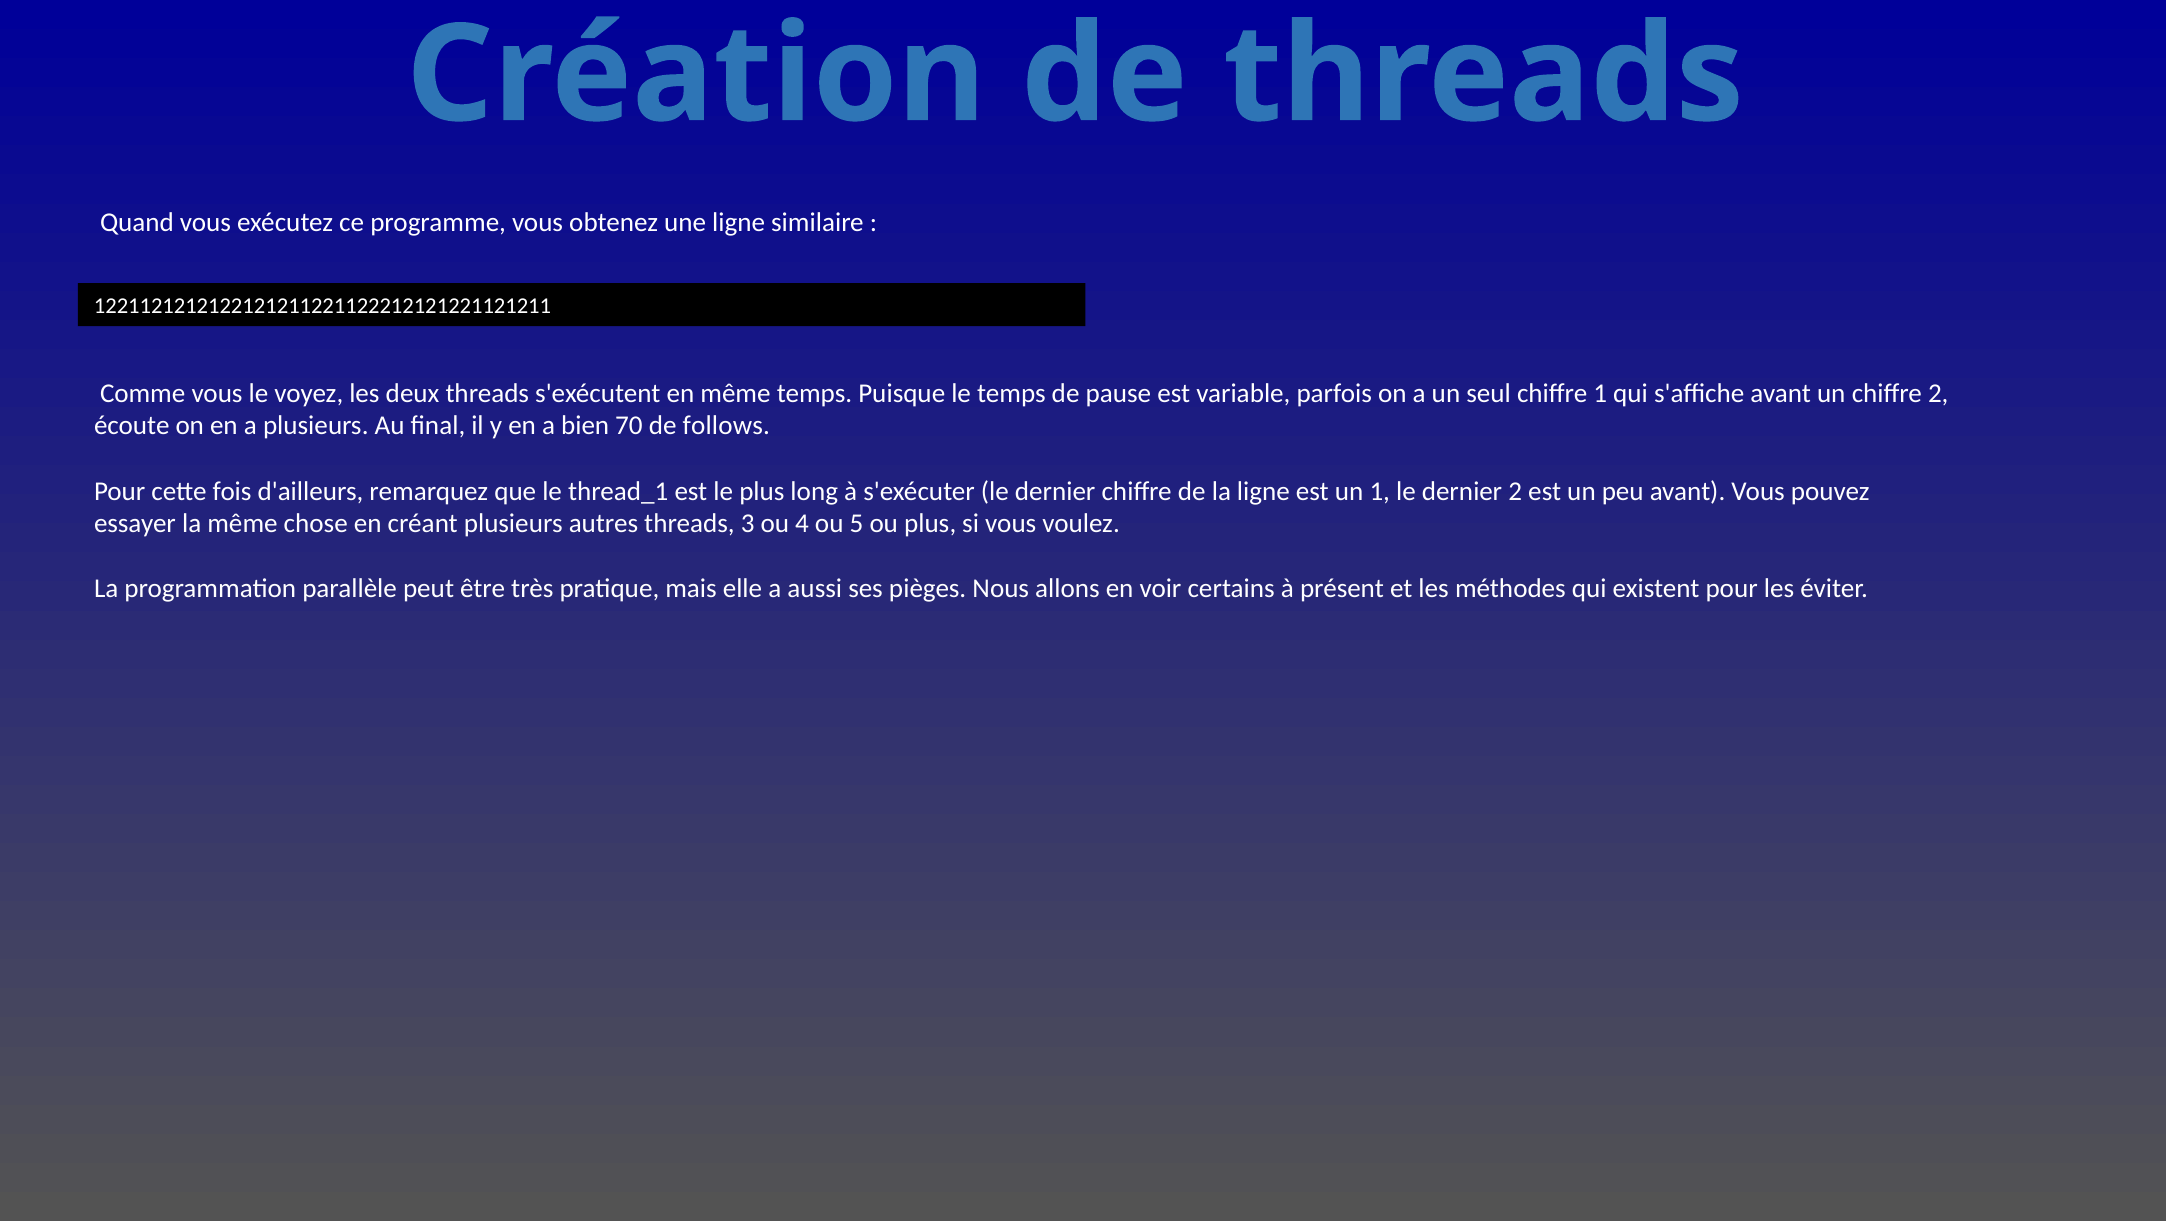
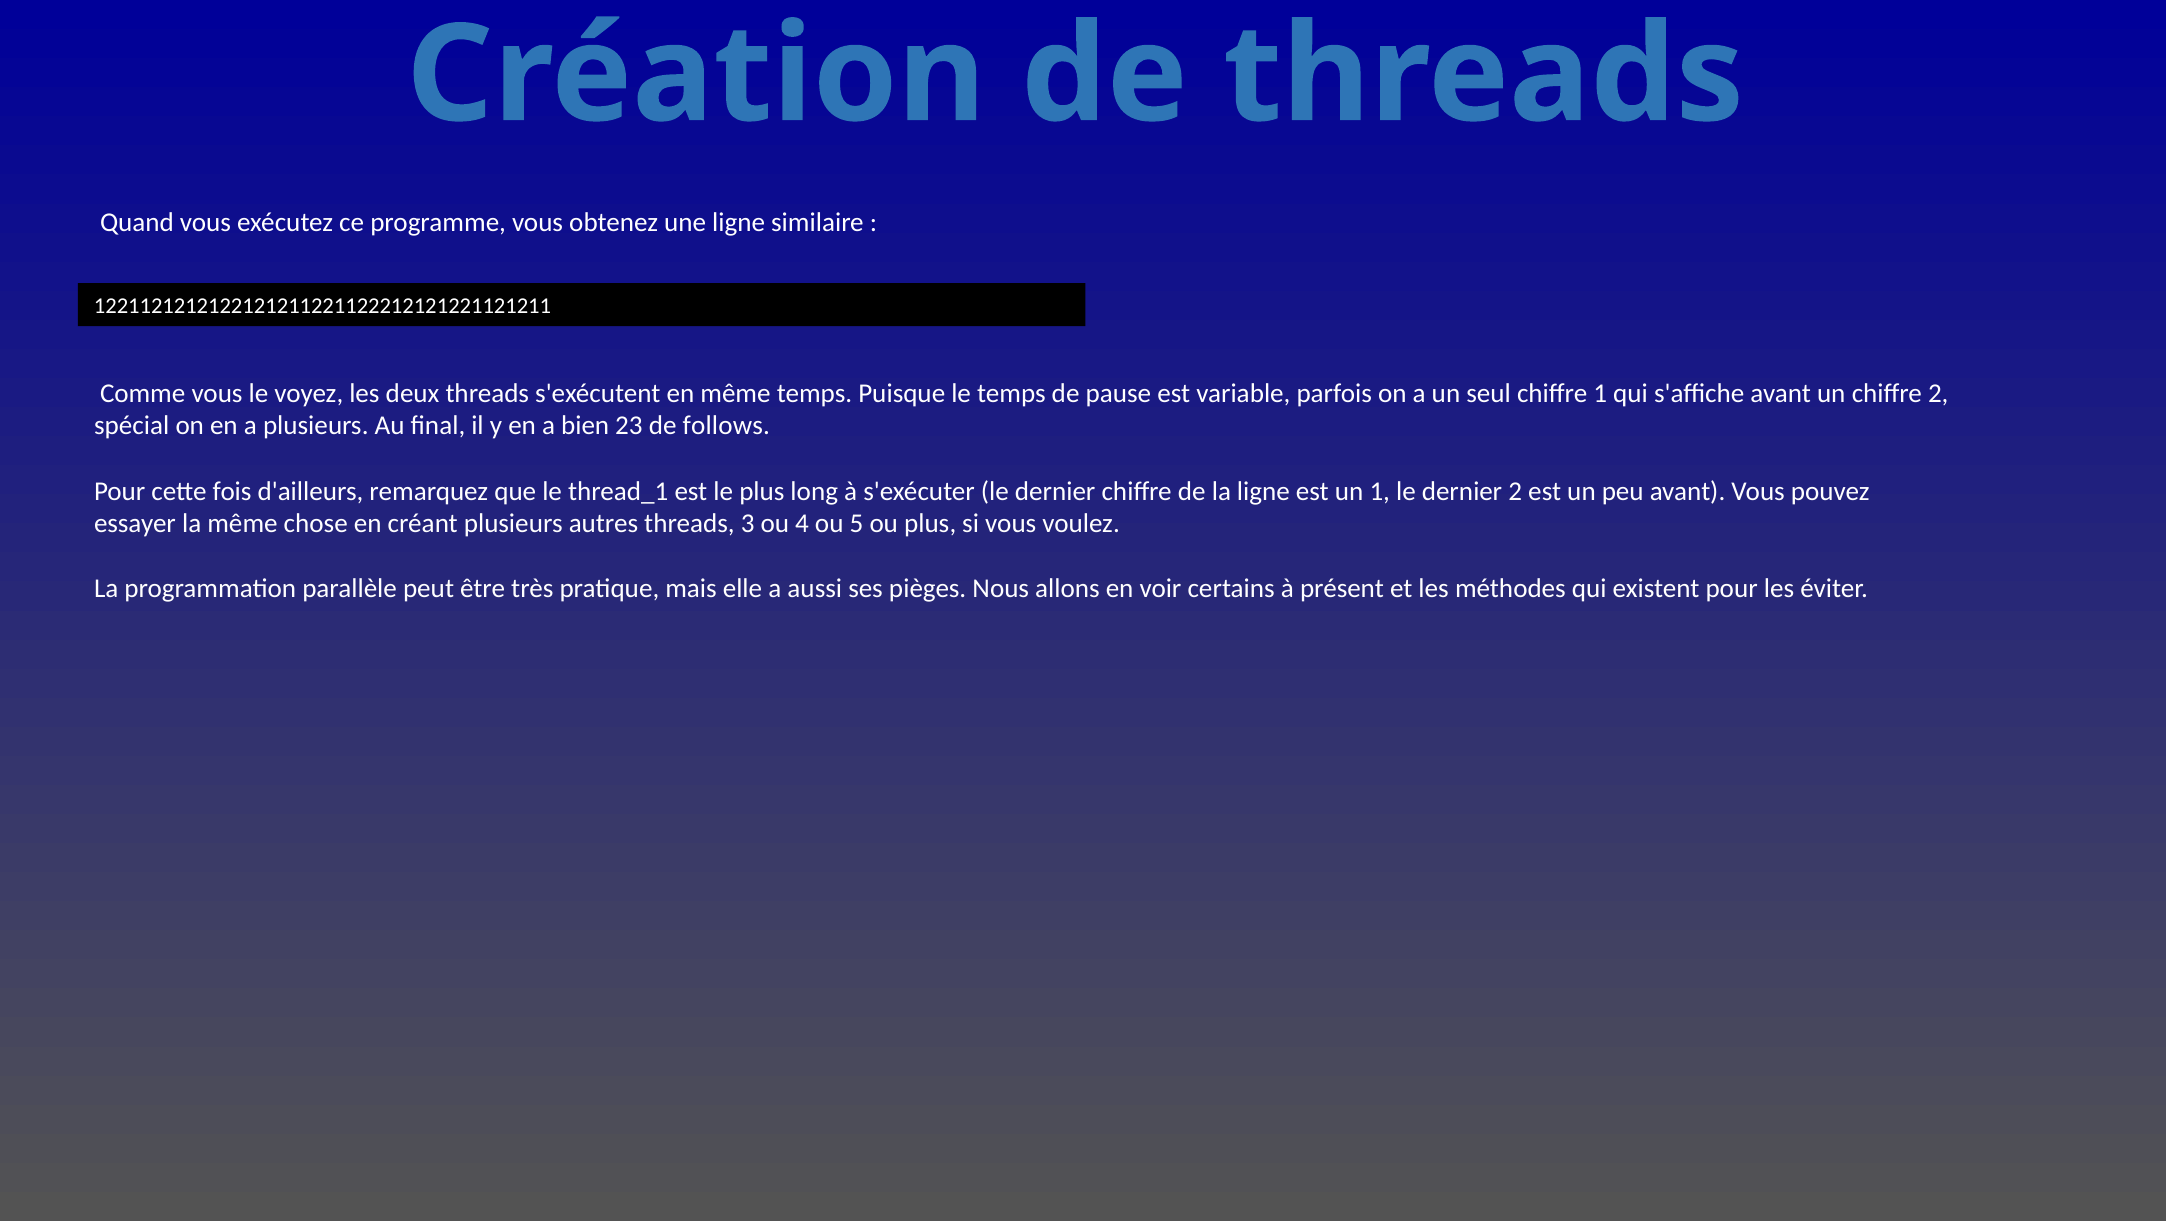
écoute: écoute -> spécial (132, 426)
70: 70 -> 23 (629, 426)
